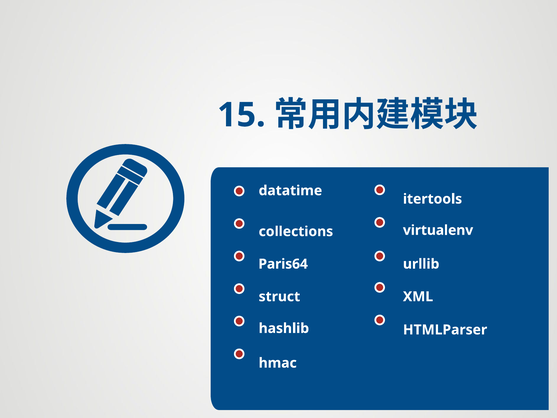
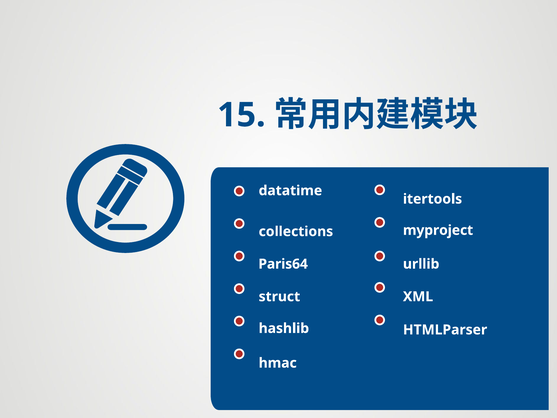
virtualenv: virtualenv -> myproject (438, 230)
